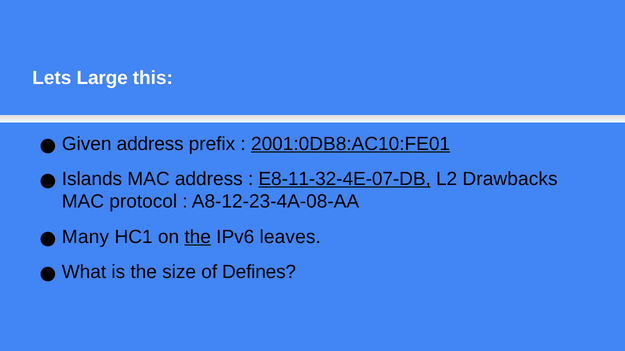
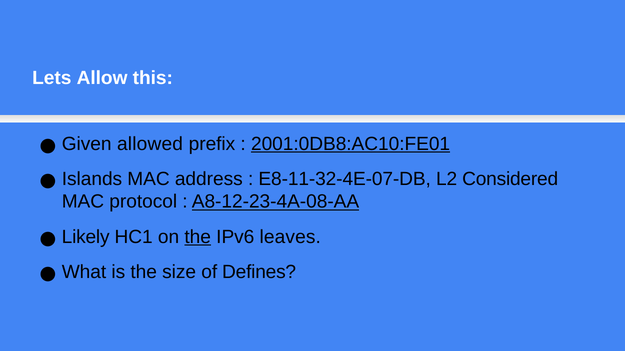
Large: Large -> Allow (102, 78)
Given address: address -> allowed (150, 144)
E8-11-32-4E-07-DB underline: present -> none (345, 179)
Drawbacks: Drawbacks -> Considered (510, 179)
A8-12-23-4A-08-AA underline: none -> present (275, 202)
Many: Many -> Likely (86, 237)
